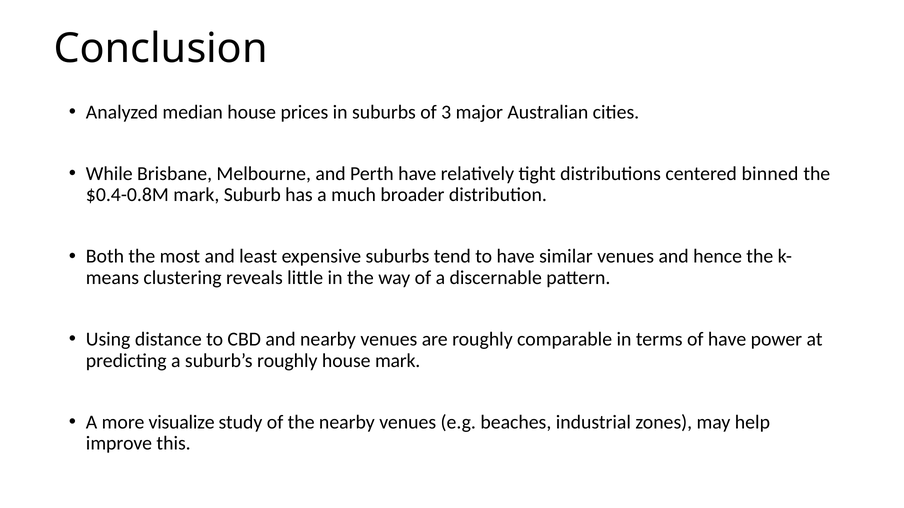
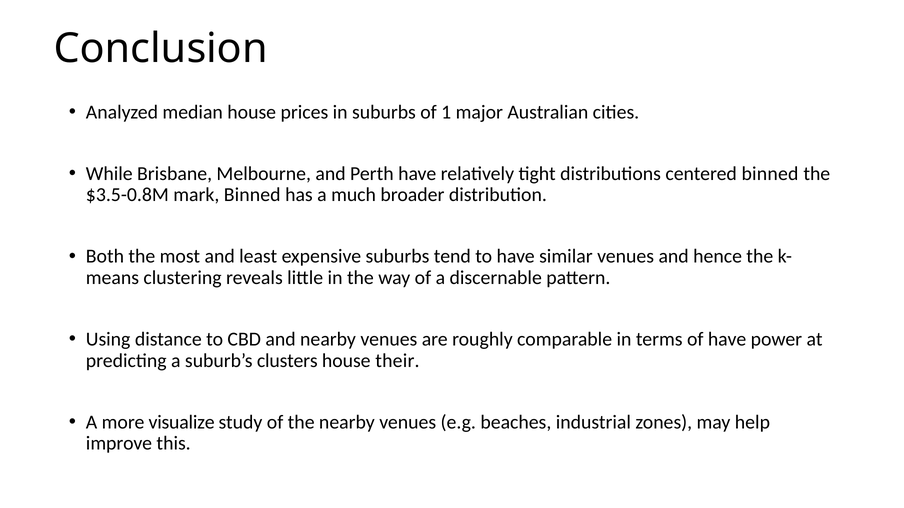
3: 3 -> 1 (446, 112)
$0.4-0.8M: $0.4-0.8M -> $3.5-0.8M (127, 195)
mark Suburb: Suburb -> Binned (252, 195)
suburb’s roughly: roughly -> clusters (287, 361)
house mark: mark -> their (397, 361)
